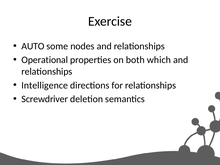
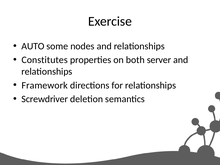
Operational: Operational -> Constitutes (45, 60)
which: which -> server (159, 60)
Intelligence: Intelligence -> Framework (45, 85)
